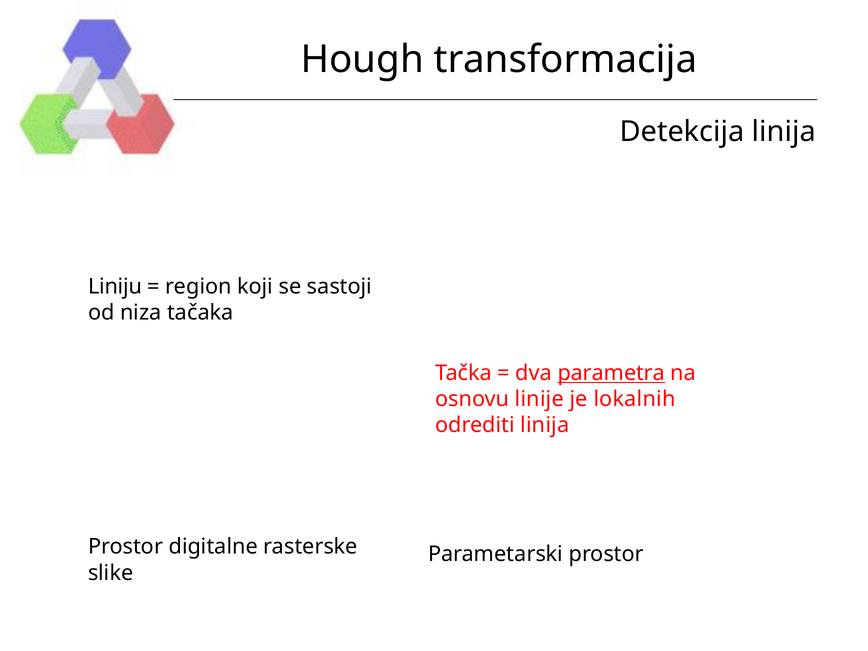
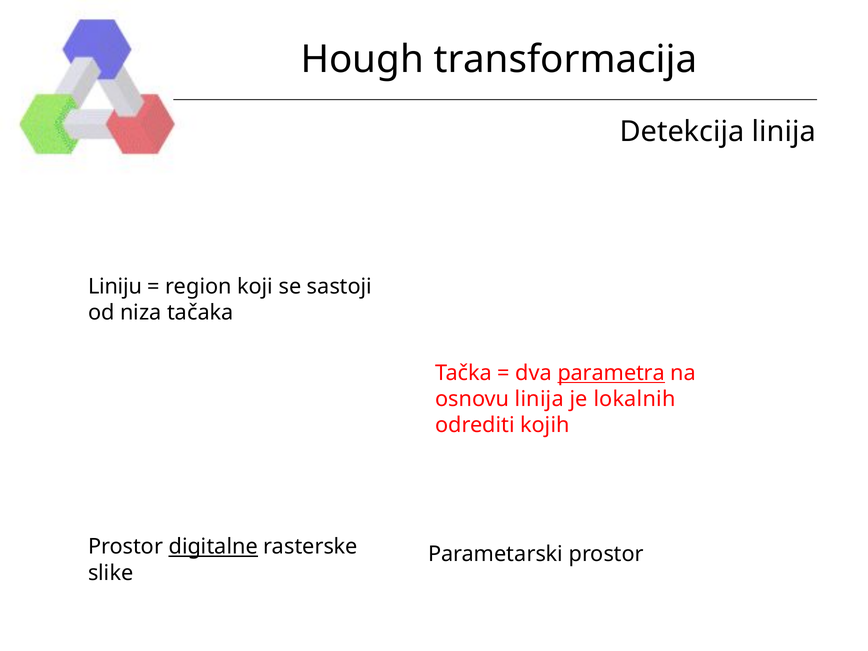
osnovu linije: linije -> linija (539, 399)
odrediti linija: linija -> kojih (545, 425)
digitalne underline: none -> present (213, 547)
